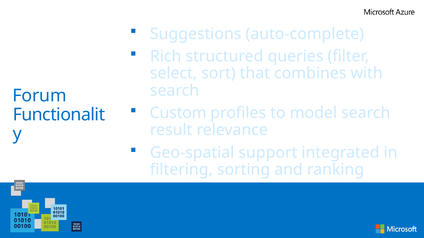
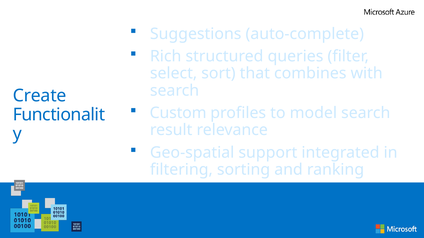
Forum: Forum -> Create (40, 96)
